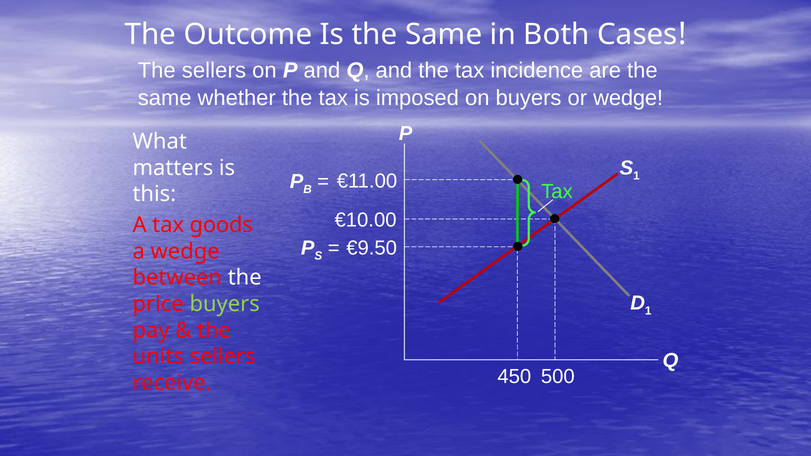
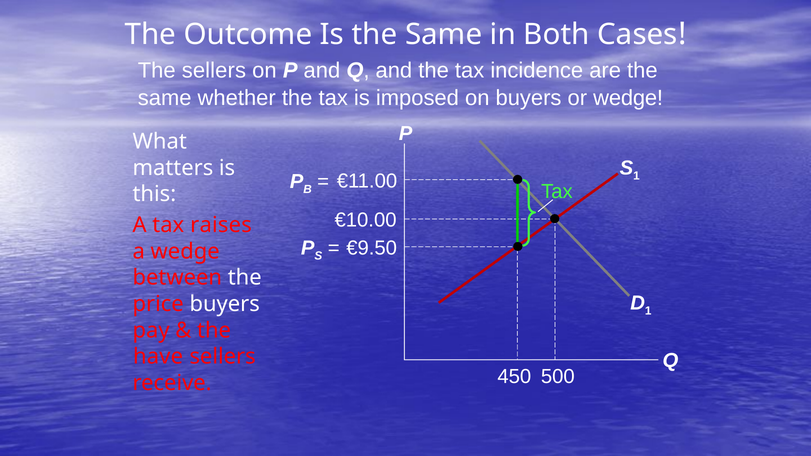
goods: goods -> raises (221, 225)
buyers colour: light green -> white (225, 304)
units: units -> have (158, 357)
